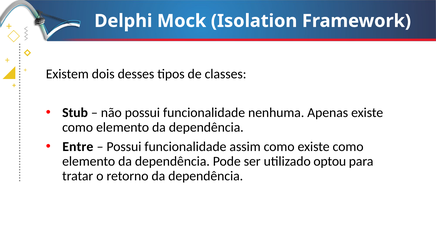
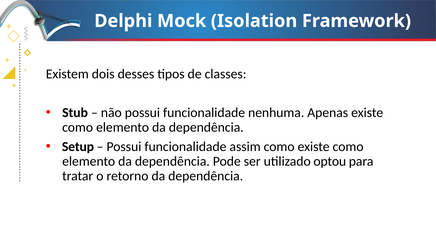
Entre: Entre -> Setup (78, 147)
